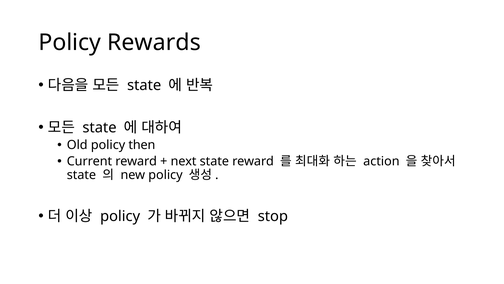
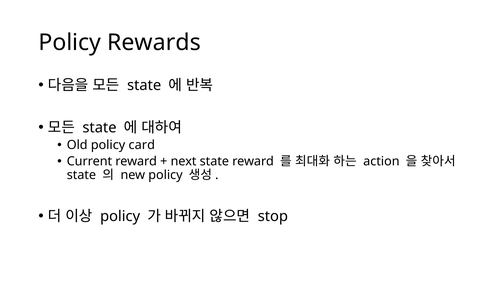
then: then -> card (142, 145)
